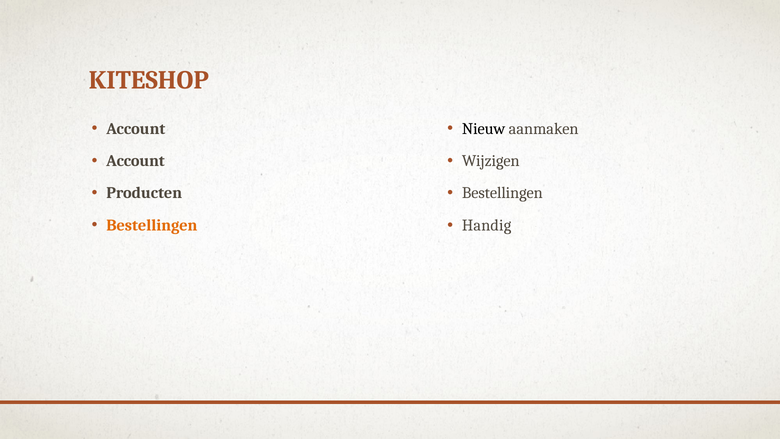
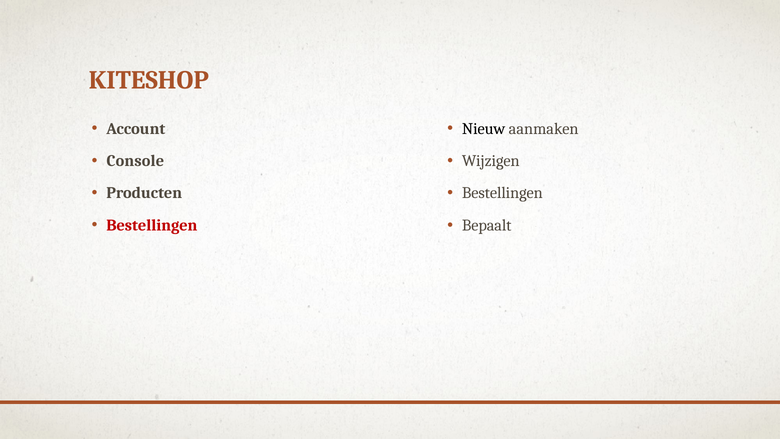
Account: Account -> Console (135, 161)
Bestellingen colour: orange -> red (152, 225)
Handig: Handig -> Bepaalt (487, 225)
